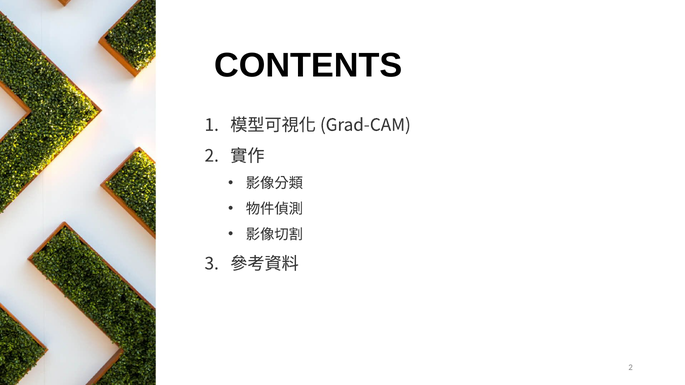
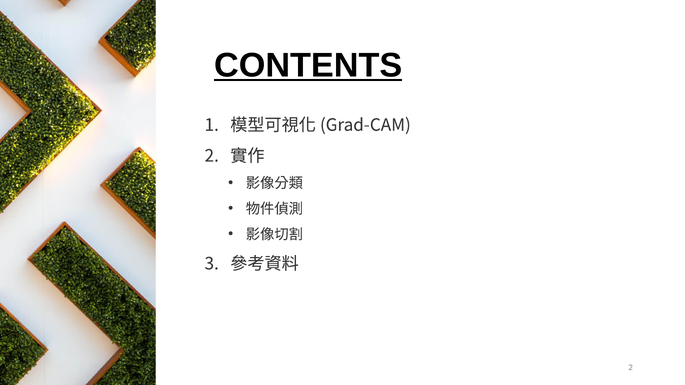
CONTENTS underline: none -> present (308, 66)
